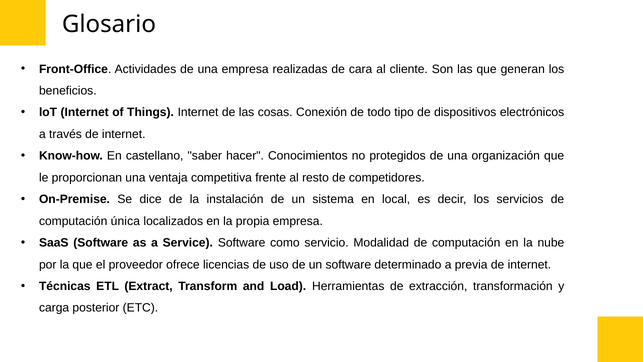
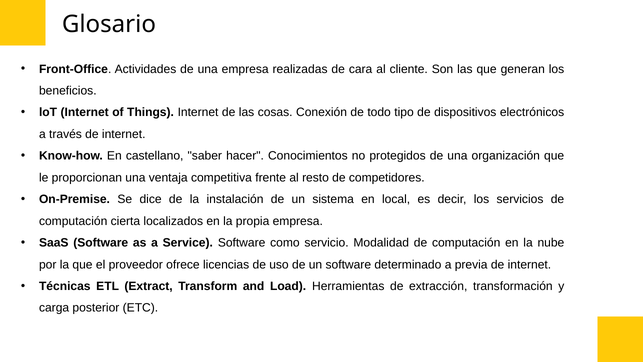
única: única -> cierta (125, 221)
